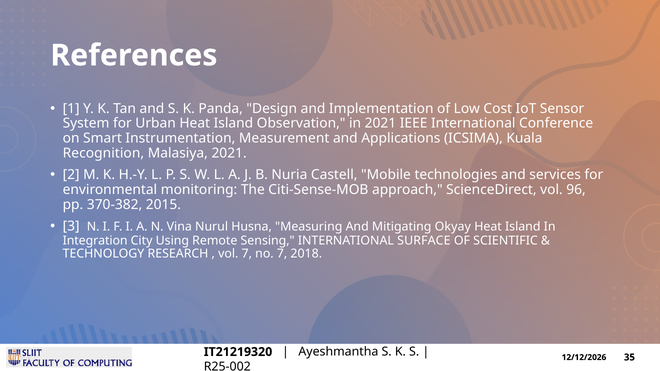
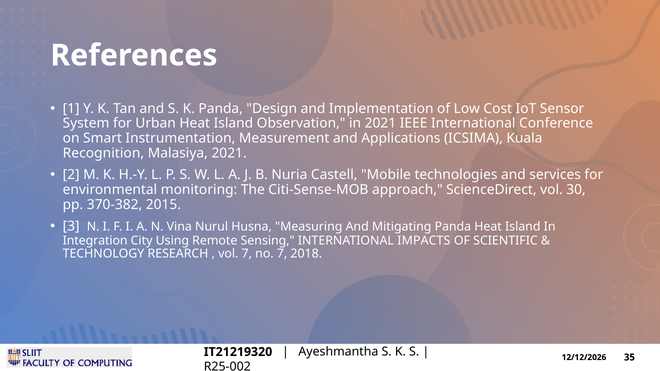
96: 96 -> 30 (576, 190)
Mitigating Okyay: Okyay -> Panda (453, 227)
SURFACE: SURFACE -> IMPACTS (424, 241)
